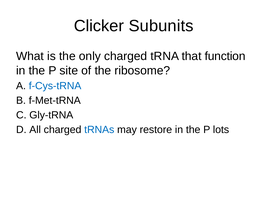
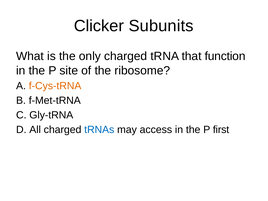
f-Cys-tRNA colour: blue -> orange (55, 86)
restore: restore -> access (156, 130)
lots: lots -> first (221, 130)
